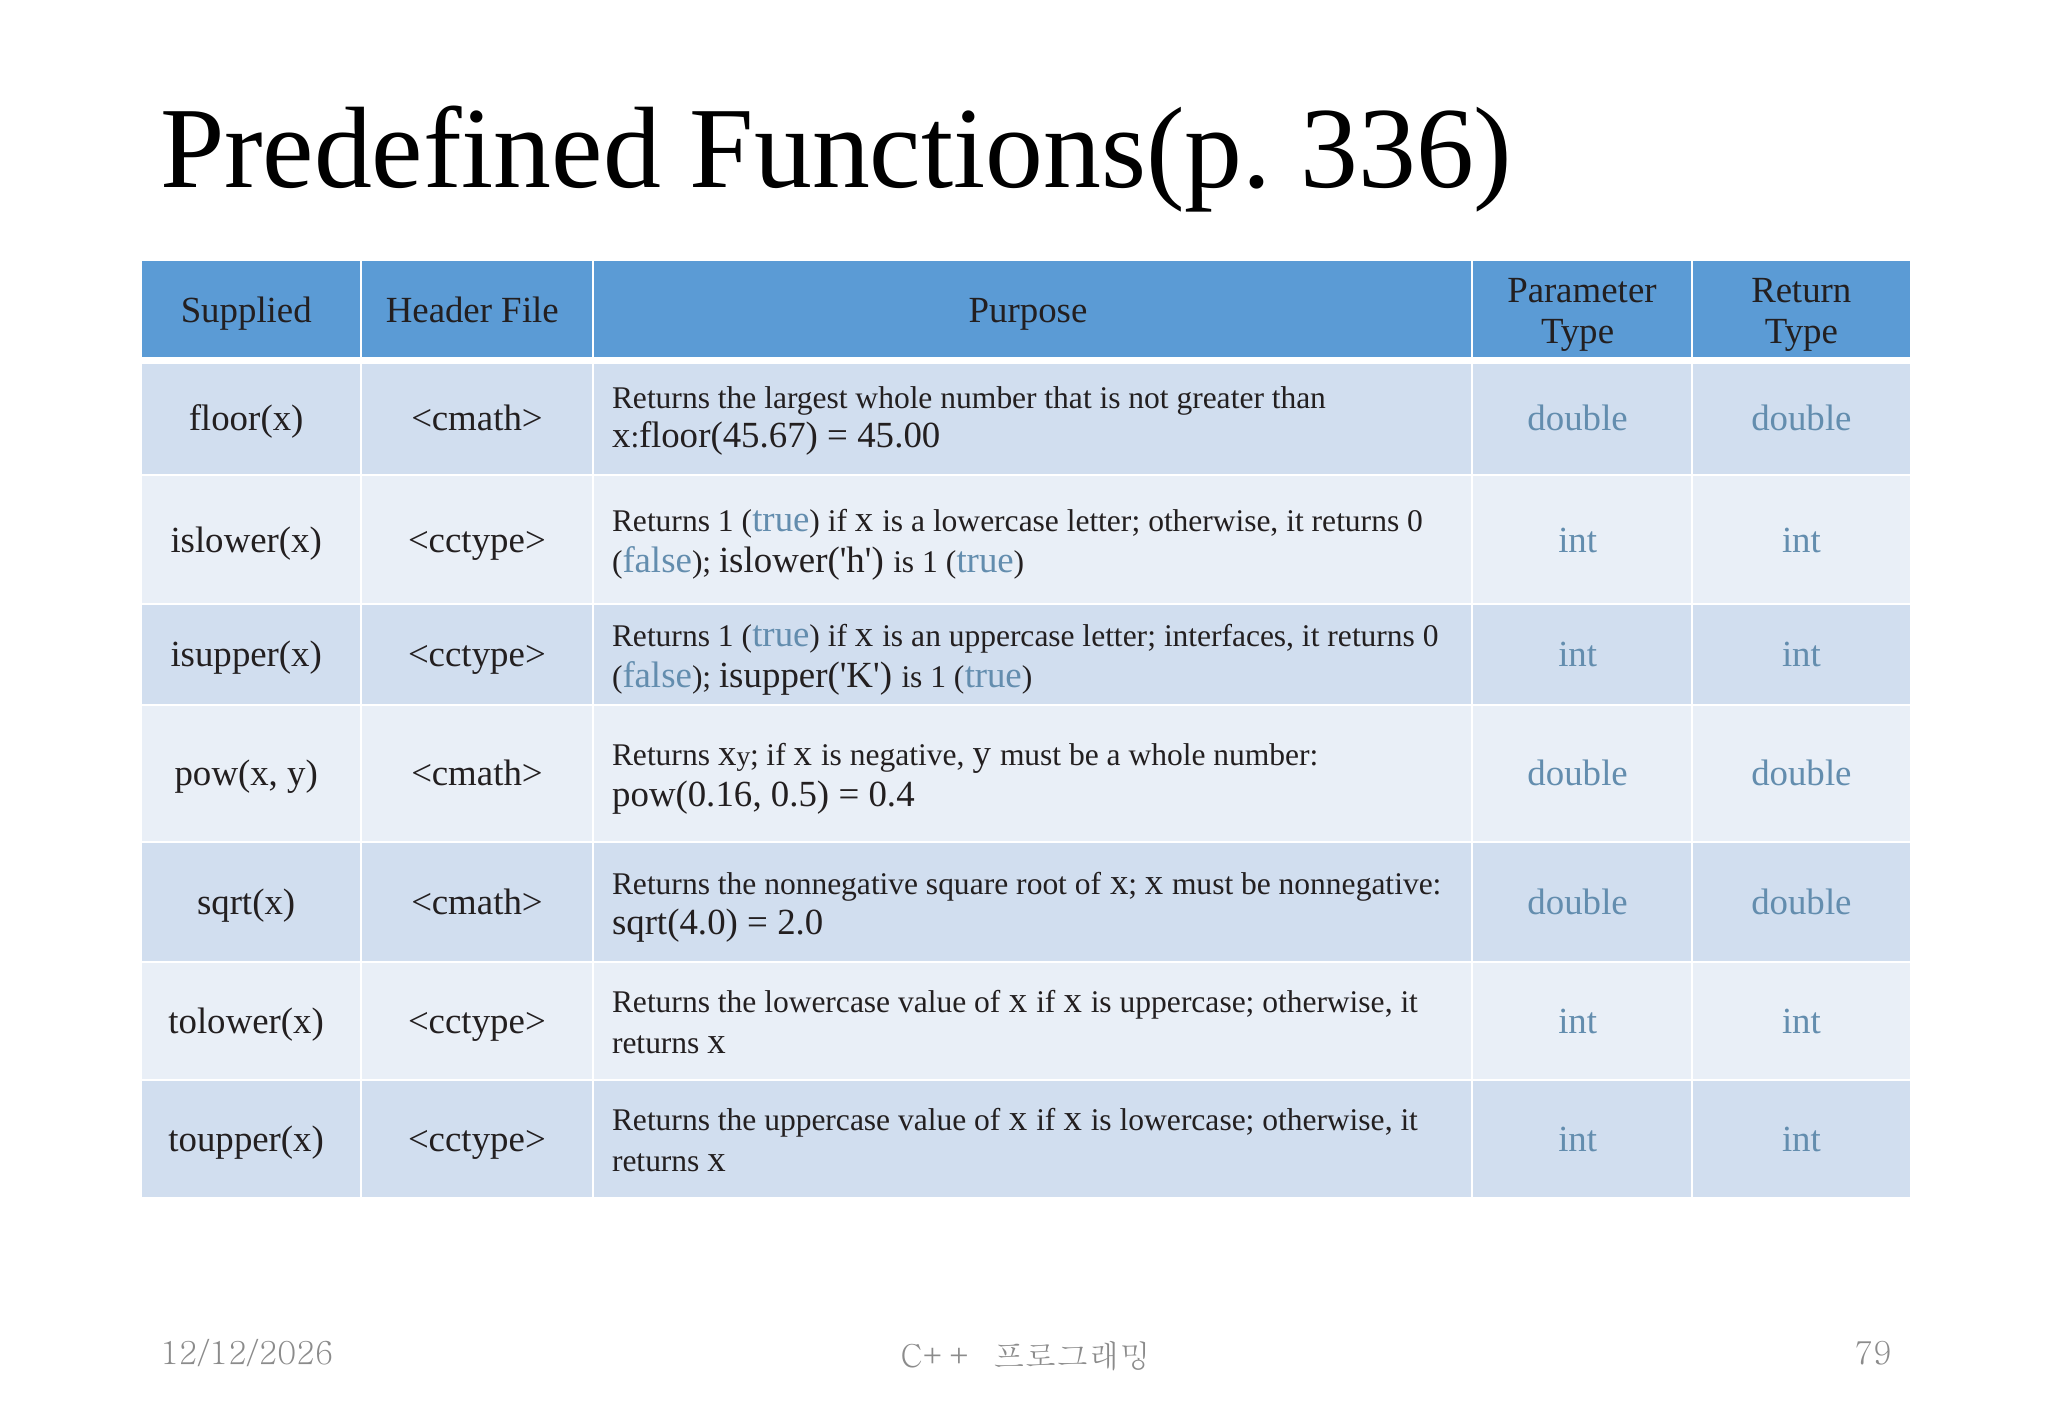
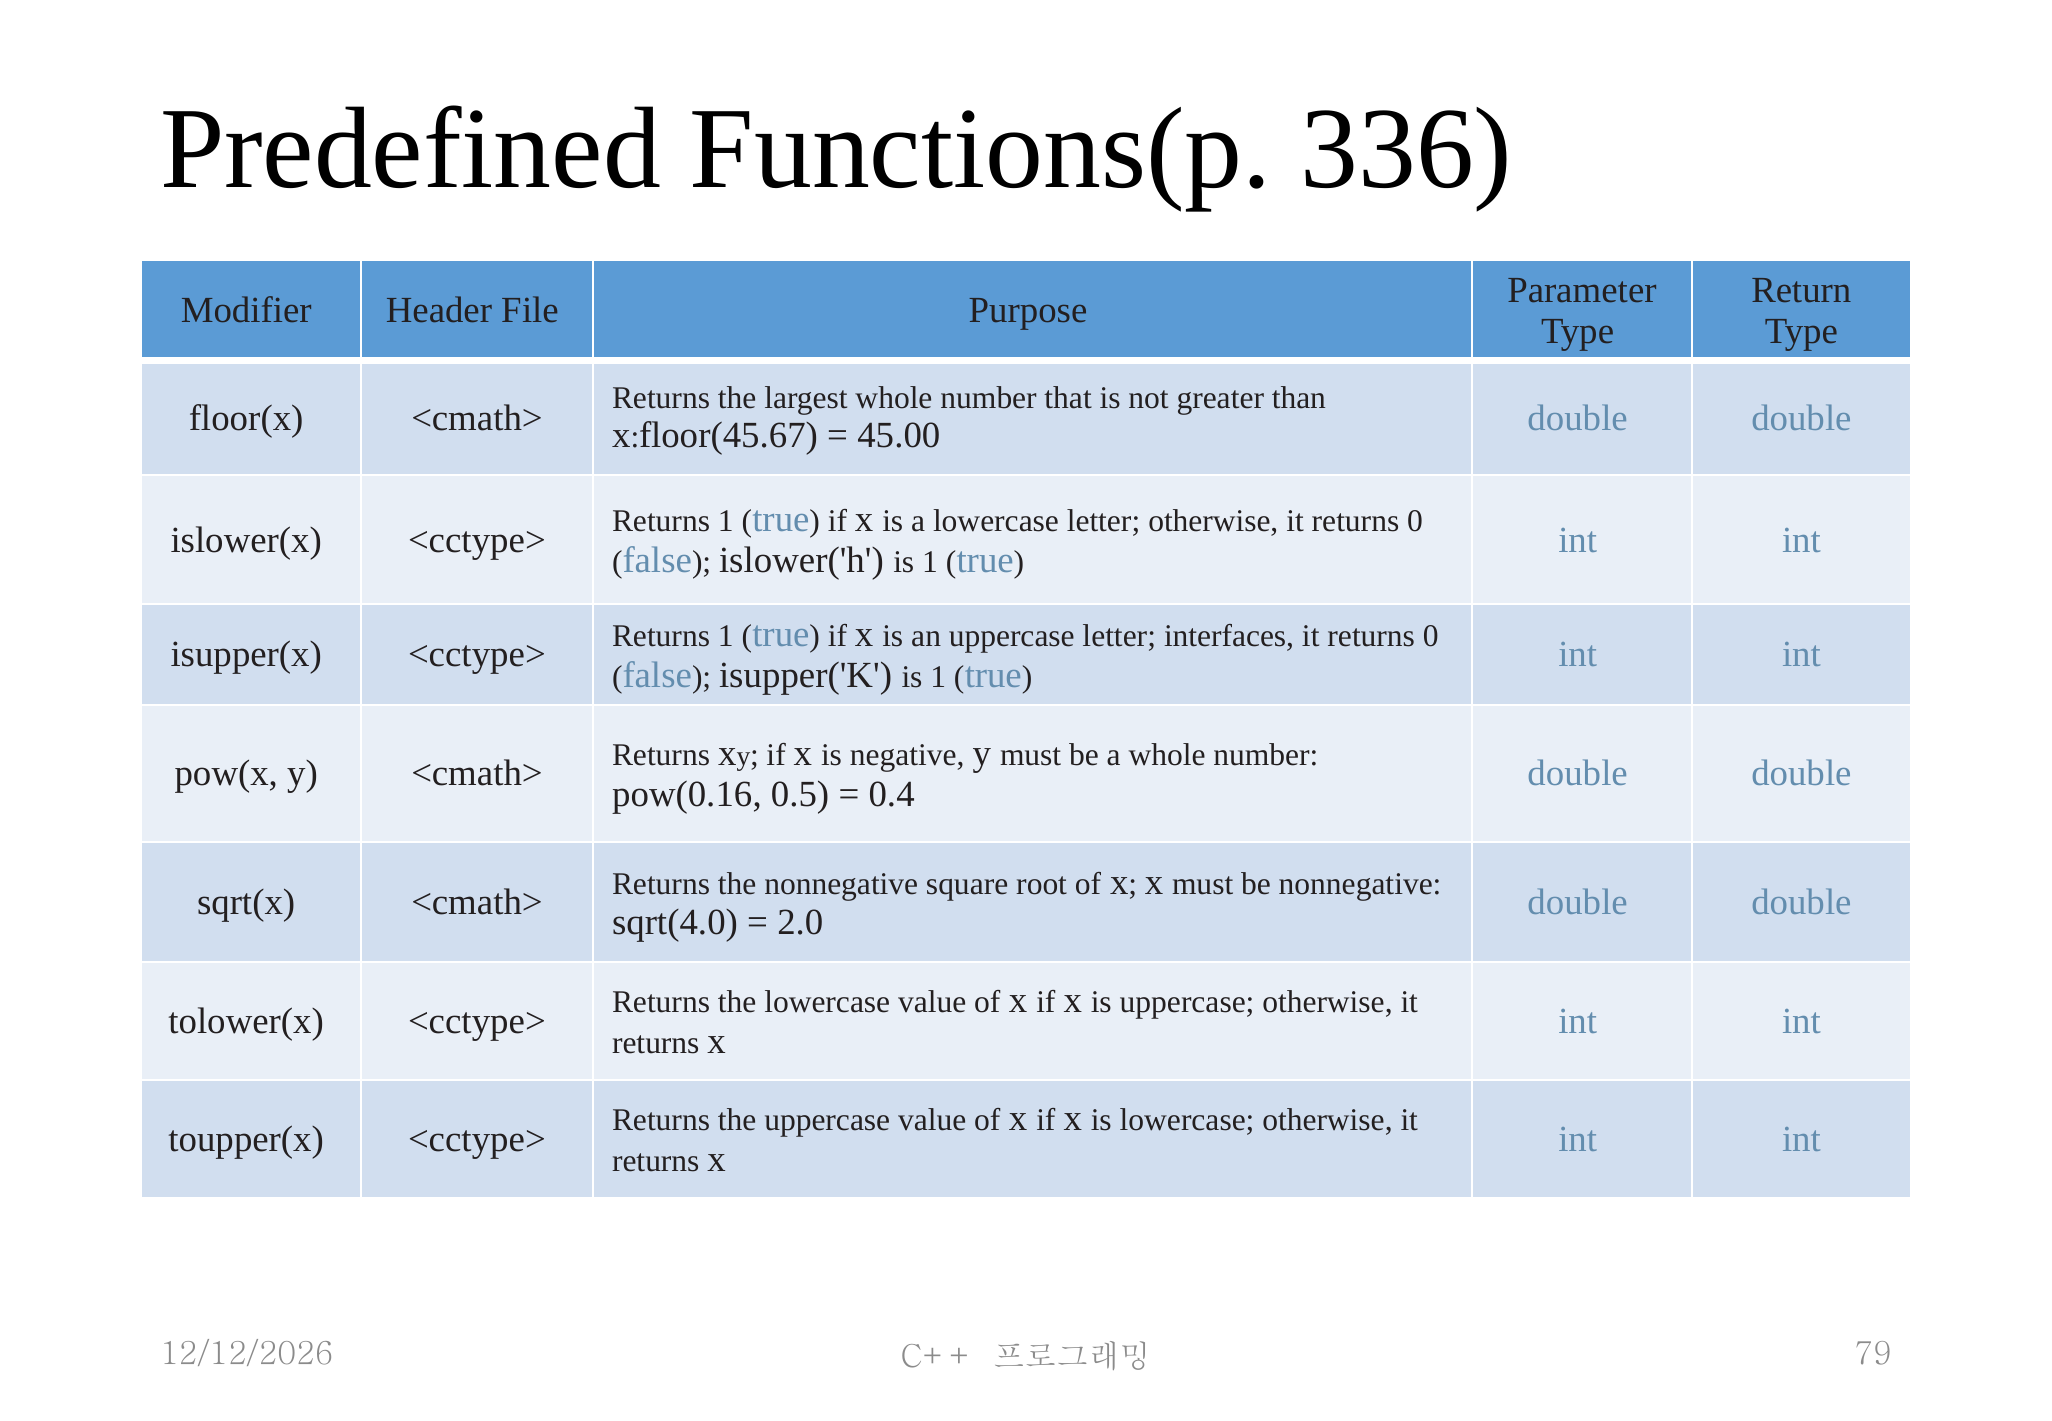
Supplied: Supplied -> Modifier (246, 311)
